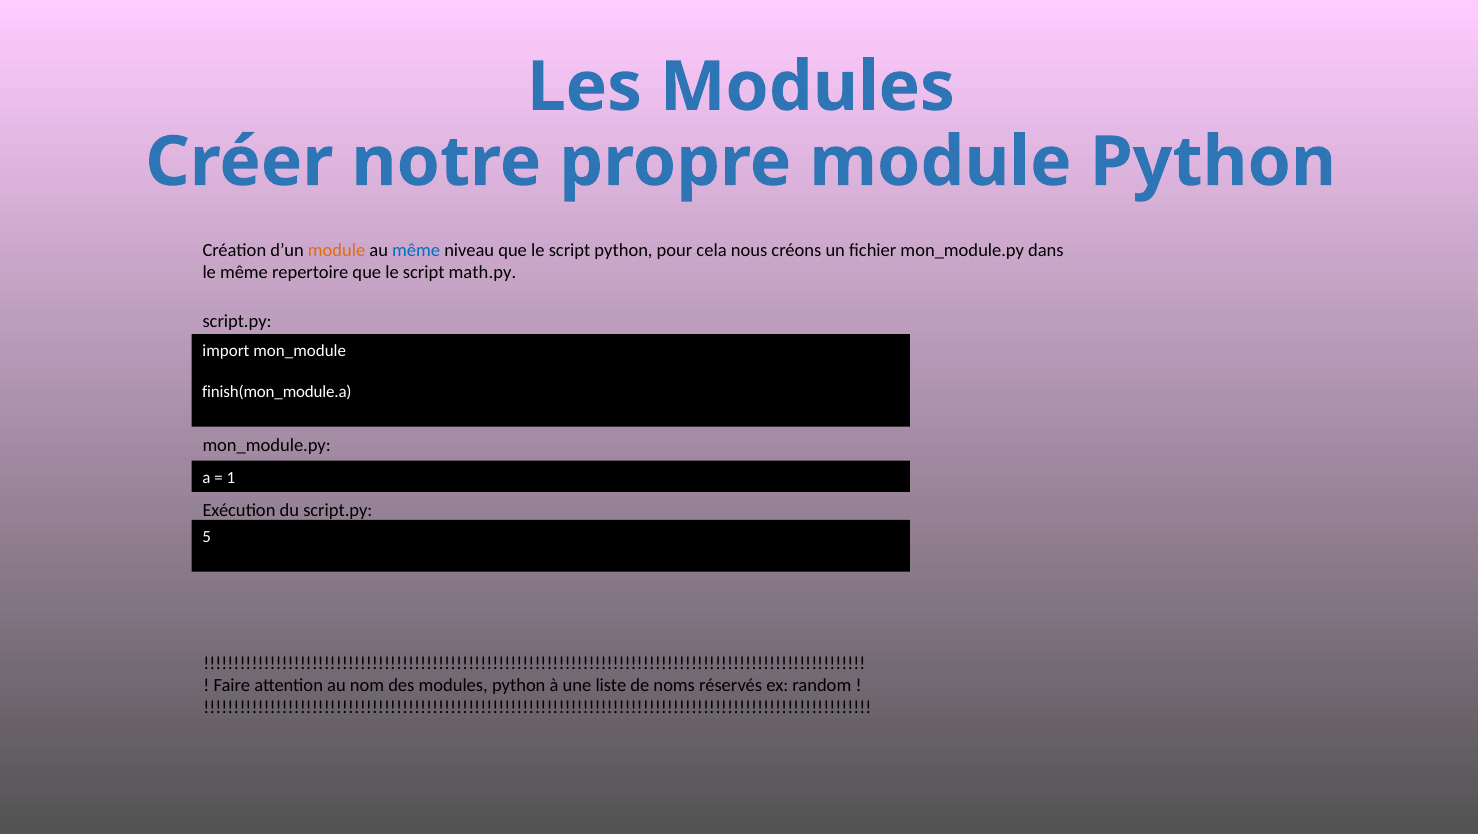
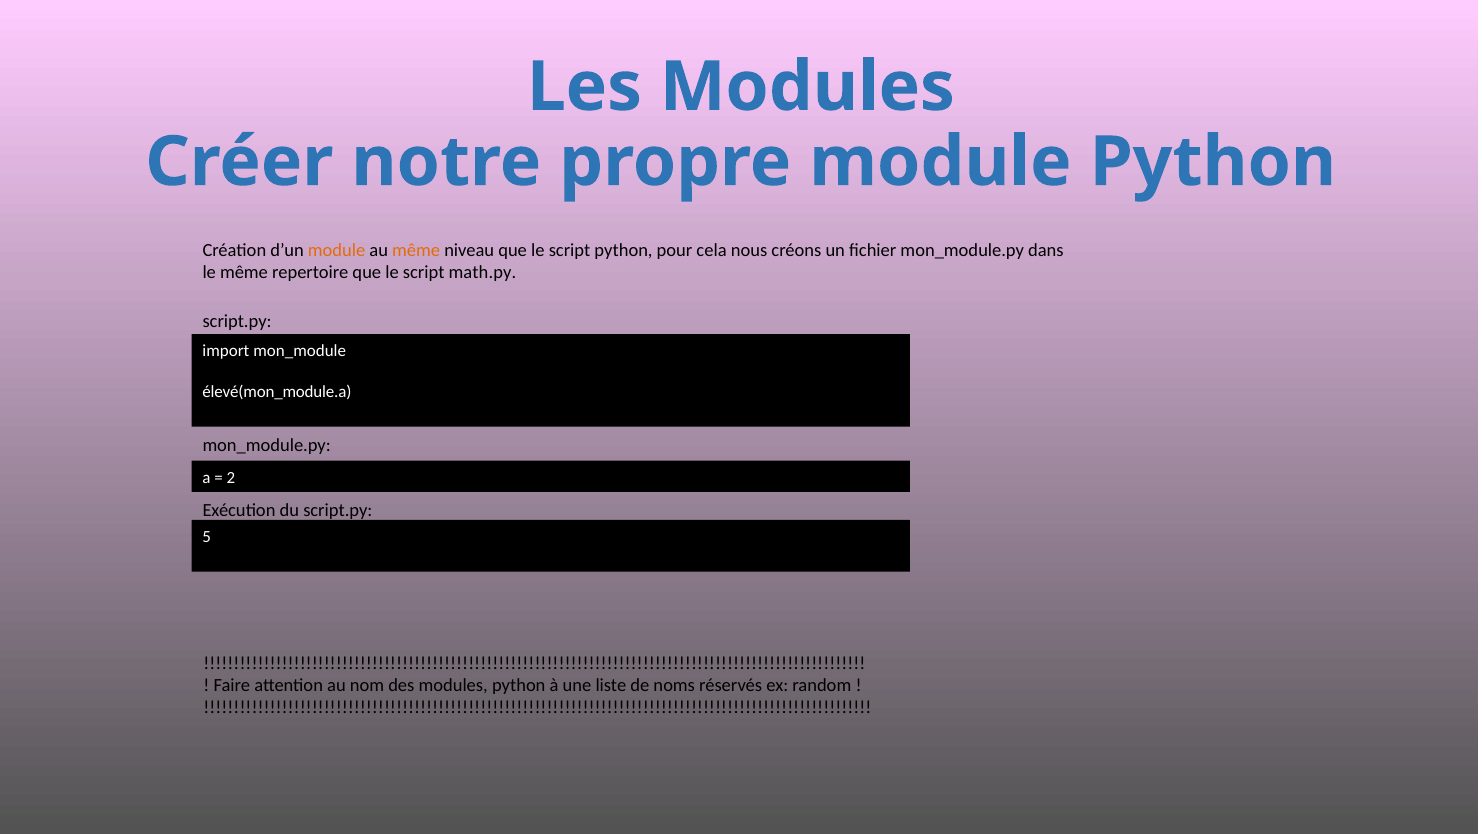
même colour: blue -> orange (416, 250)
finish(mon_module.a: finish(mon_module.a -> élevé(mon_module.a (277, 392)
1: 1 -> 2 (231, 477)
